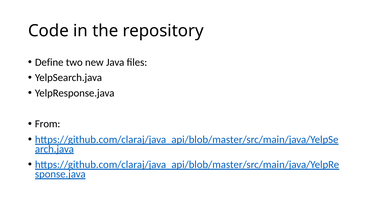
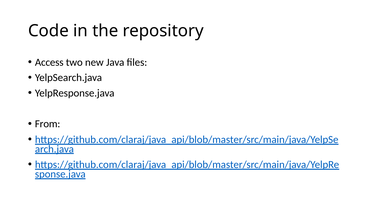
Define: Define -> Access (49, 62)
